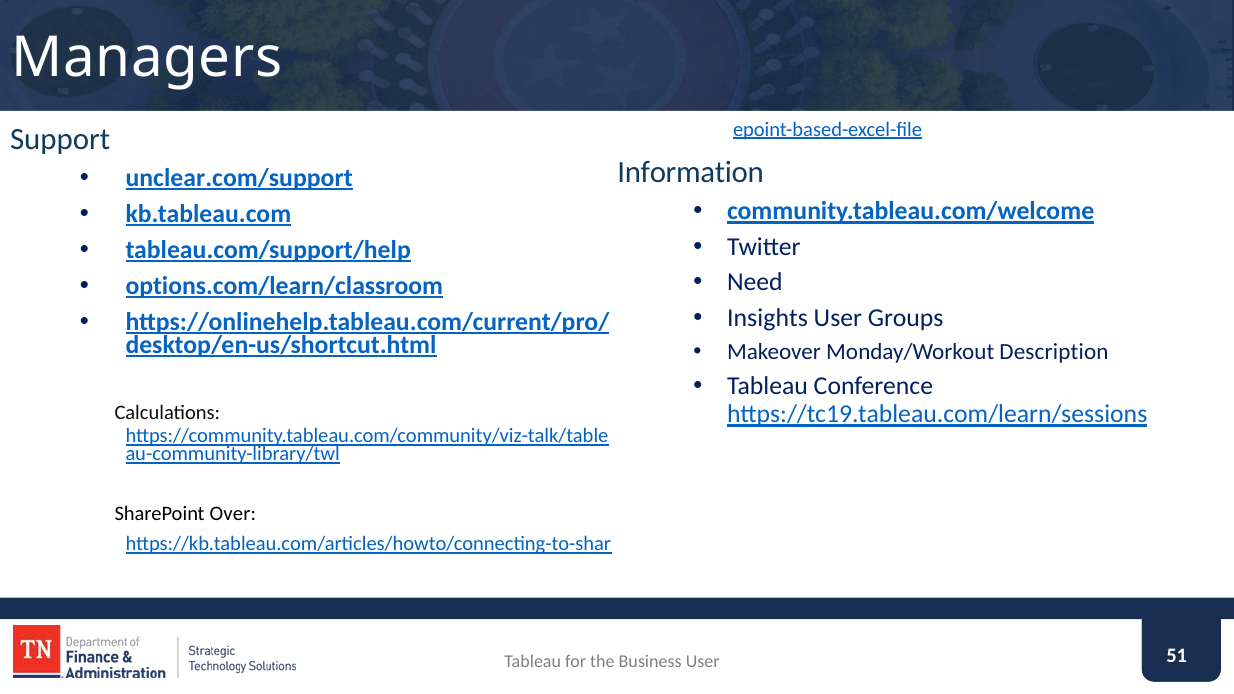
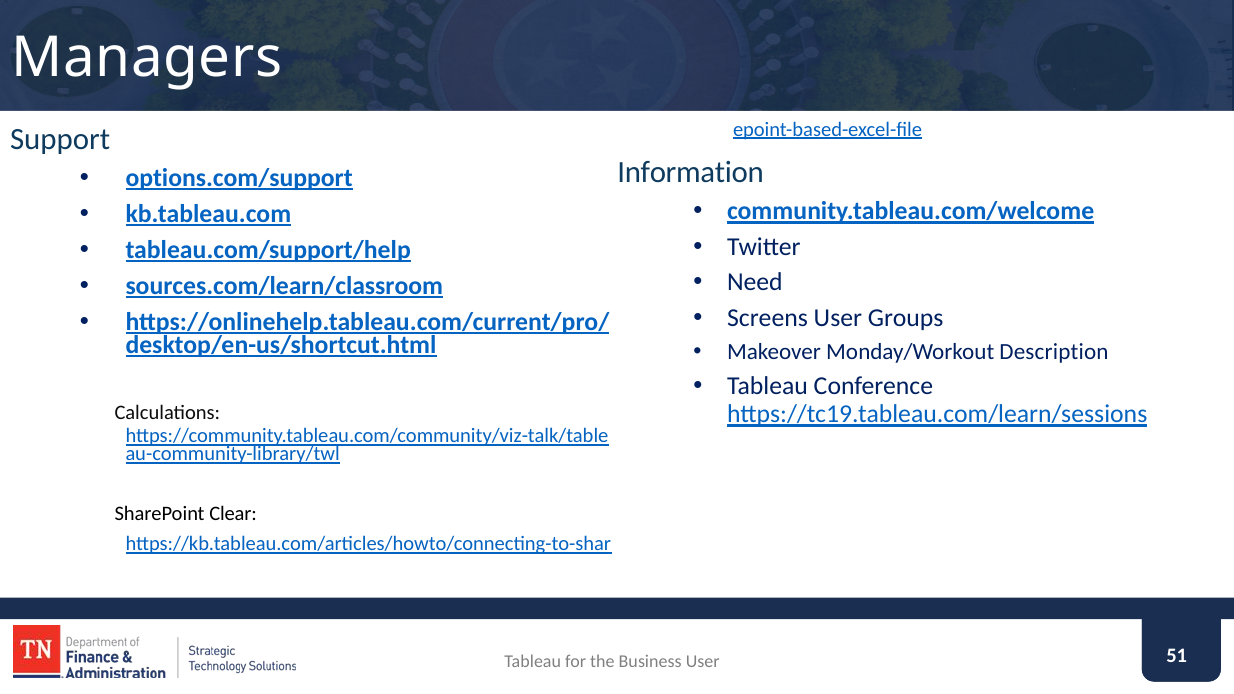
unclear.com/support: unclear.com/support -> options.com/support (239, 178)
options.com/learn/classroom: options.com/learn/classroom -> sources.com/learn/classroom (284, 286)
Insights: Insights -> Screens (768, 318)
Over: Over -> Clear (233, 514)
